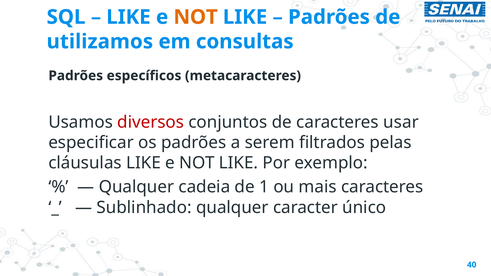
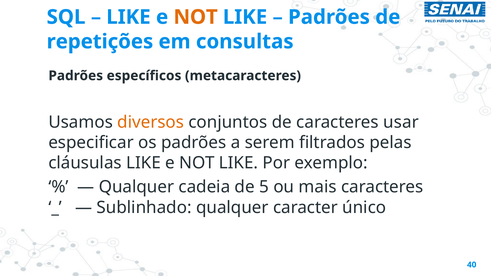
utilizamos: utilizamos -> repetições (100, 42)
diversos colour: red -> orange (151, 122)
1: 1 -> 5 (264, 187)
